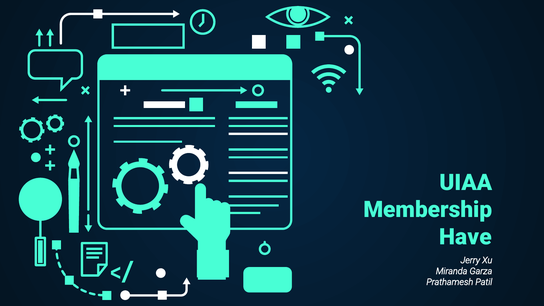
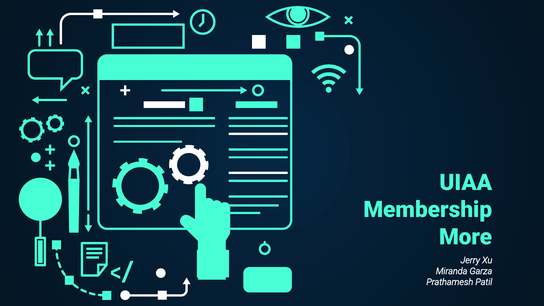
Have: Have -> More (466, 237)
